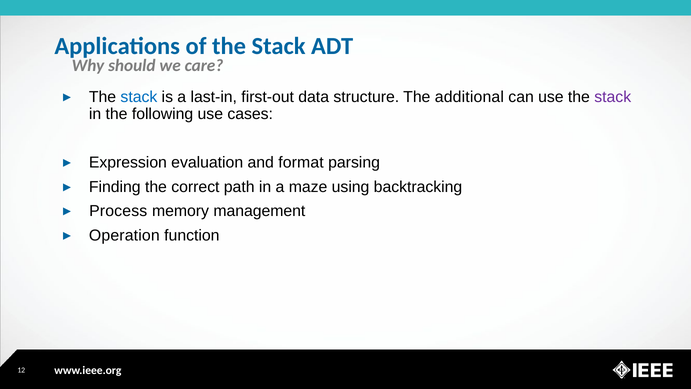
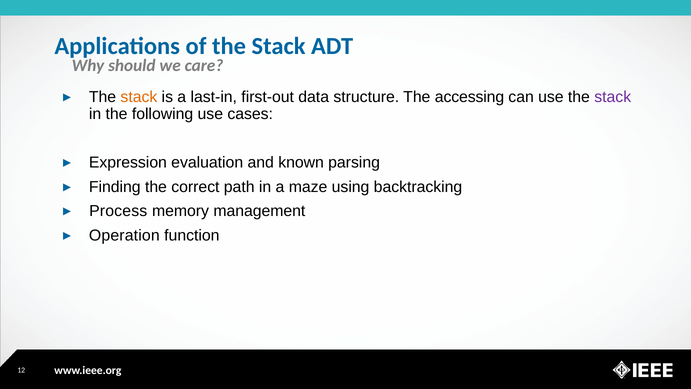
stack colour: blue -> orange (139, 97)
additional: additional -> accessing (470, 97)
format: format -> known (301, 162)
